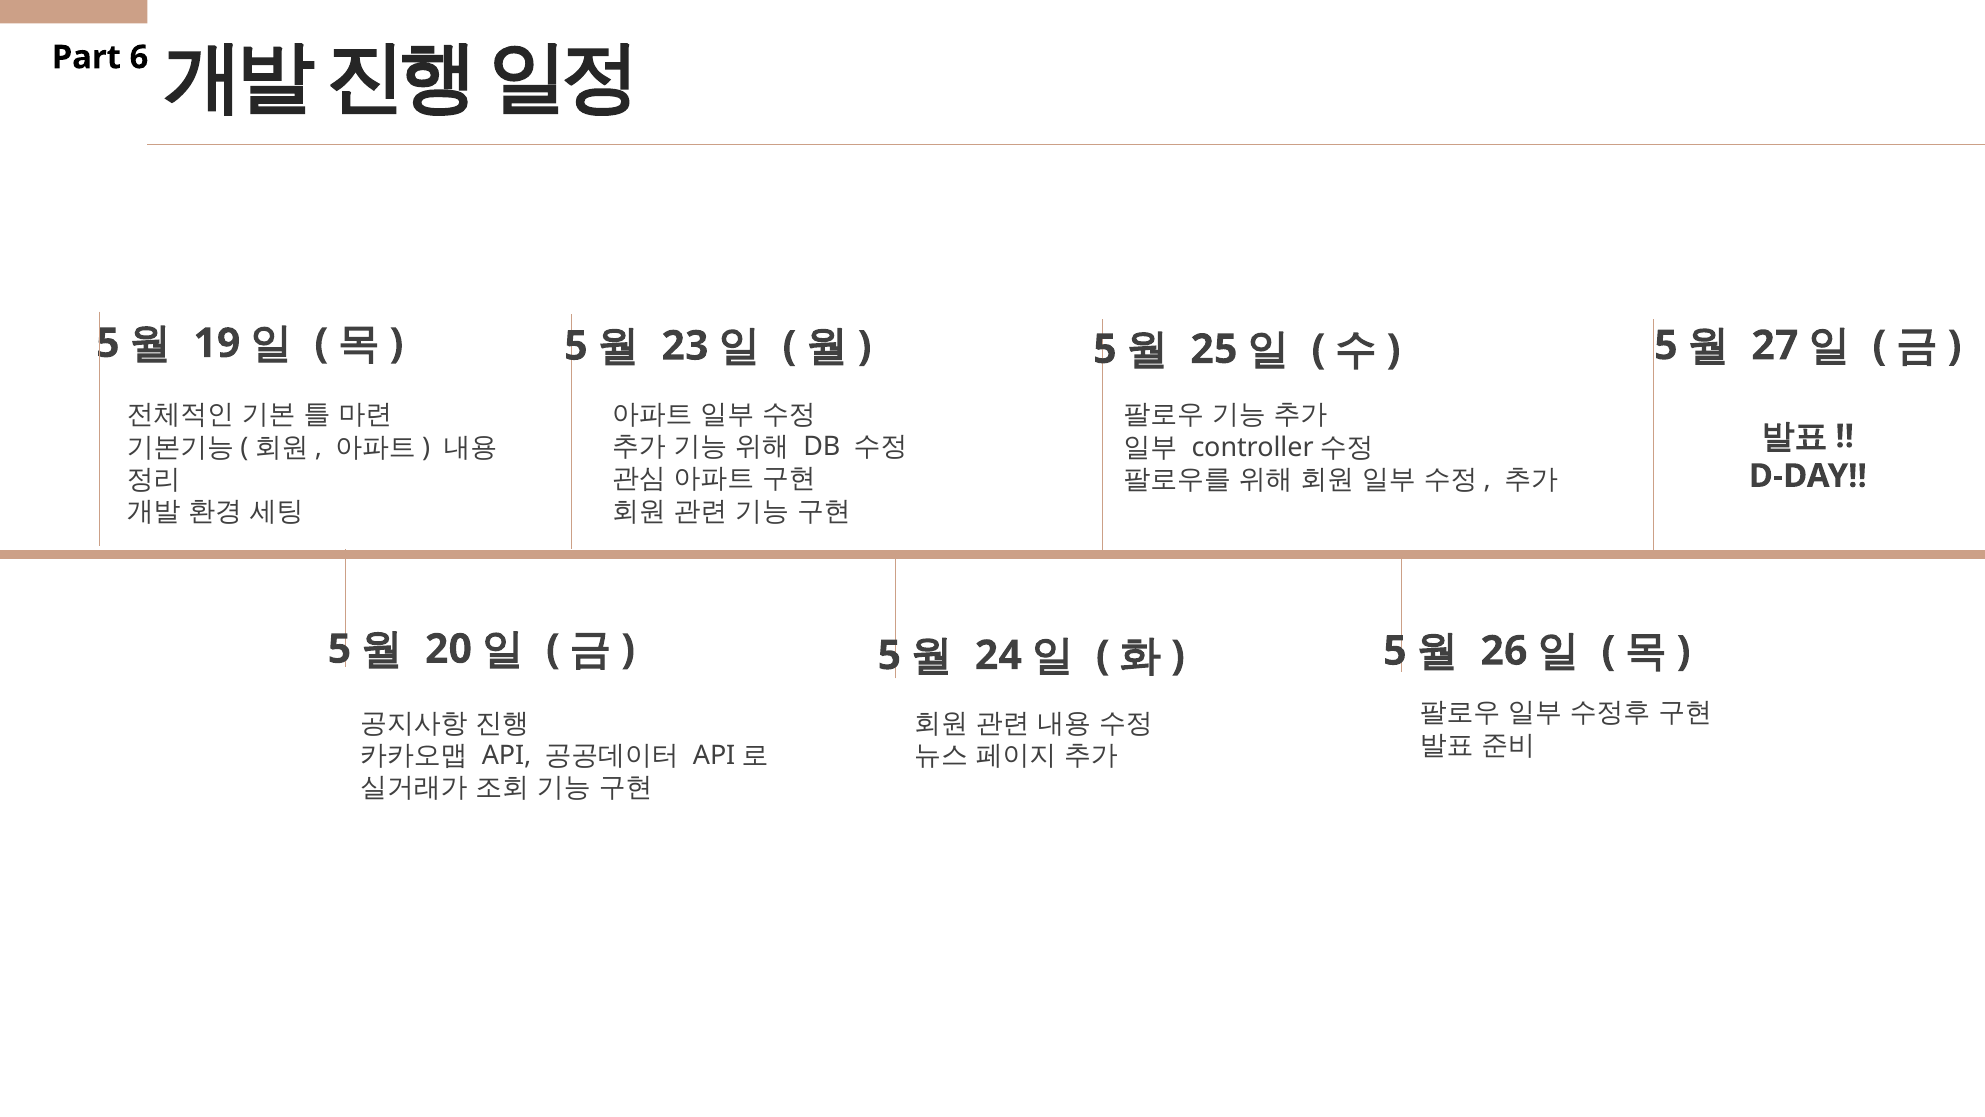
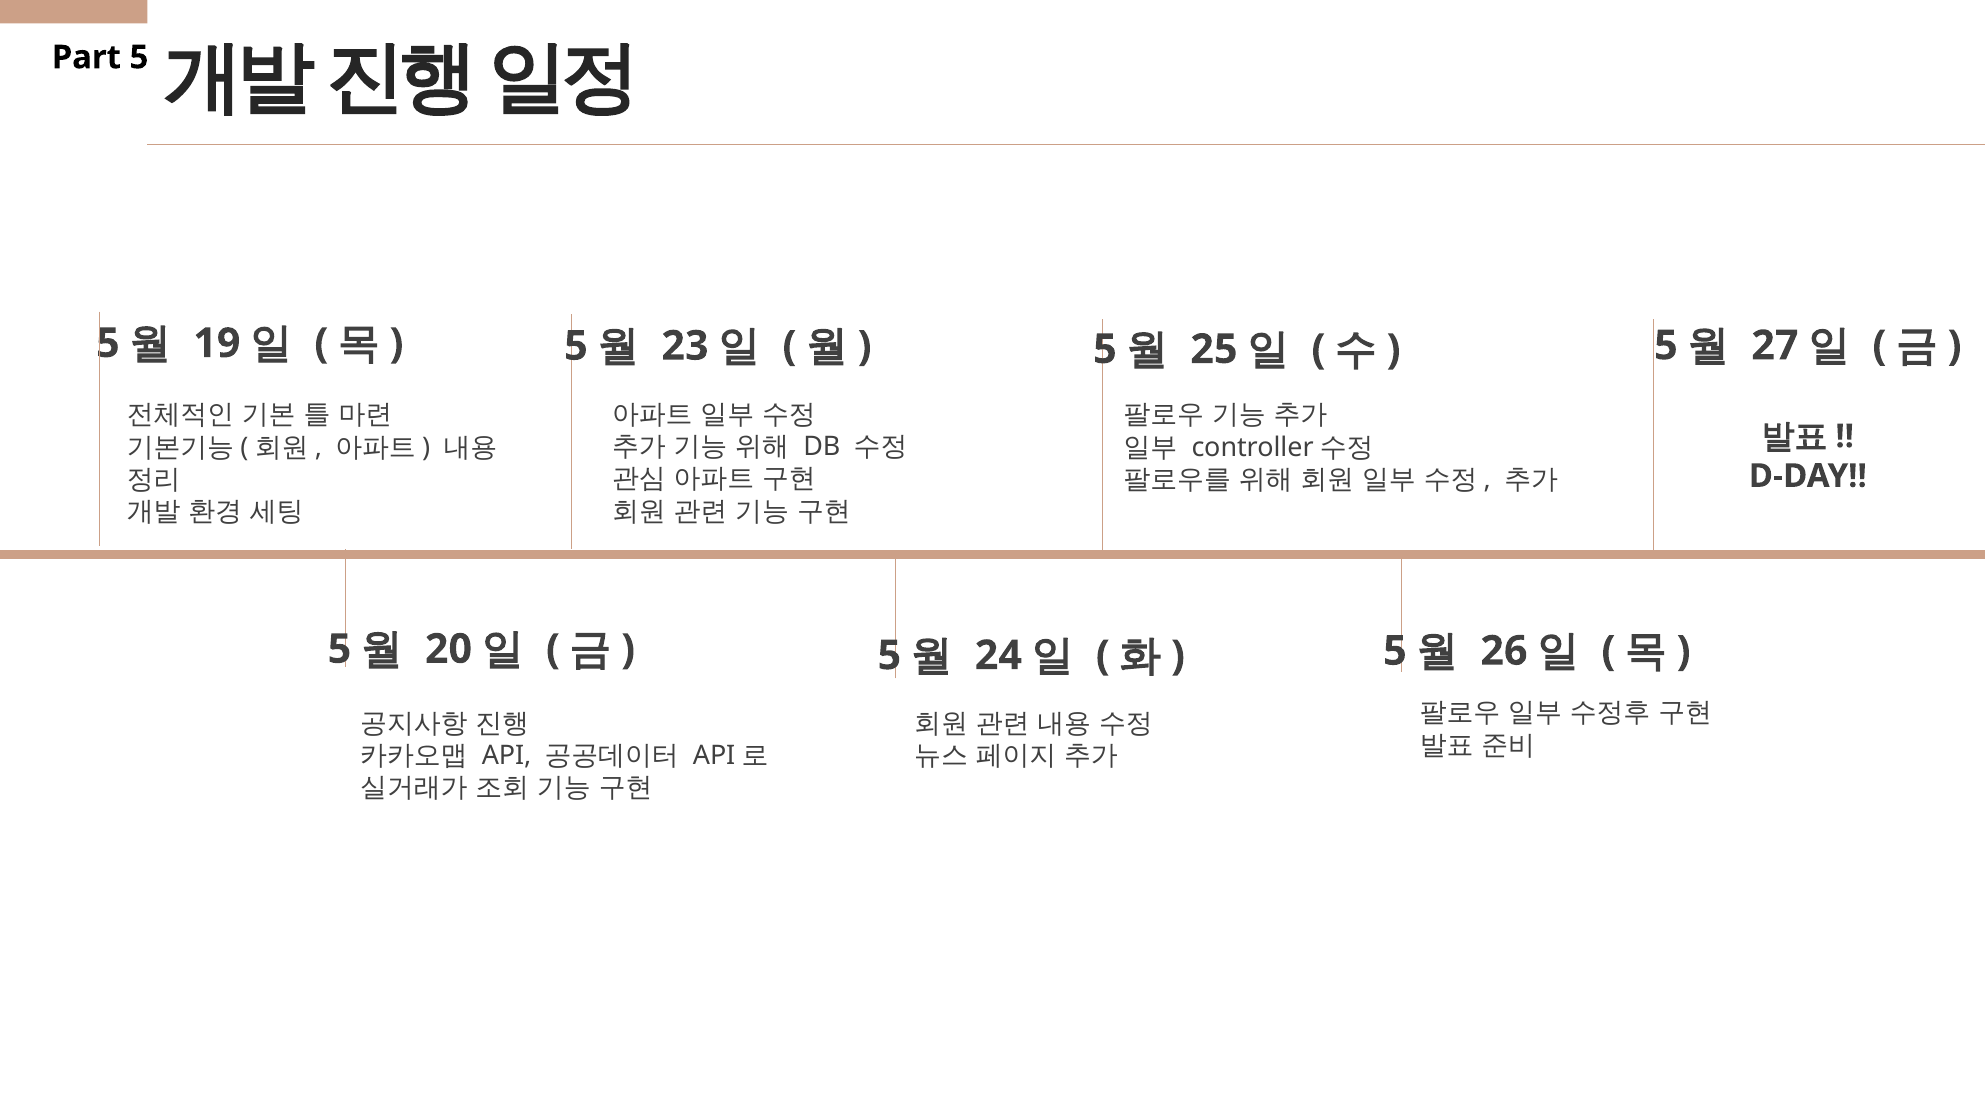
Part 6: 6 -> 5 (139, 57)
